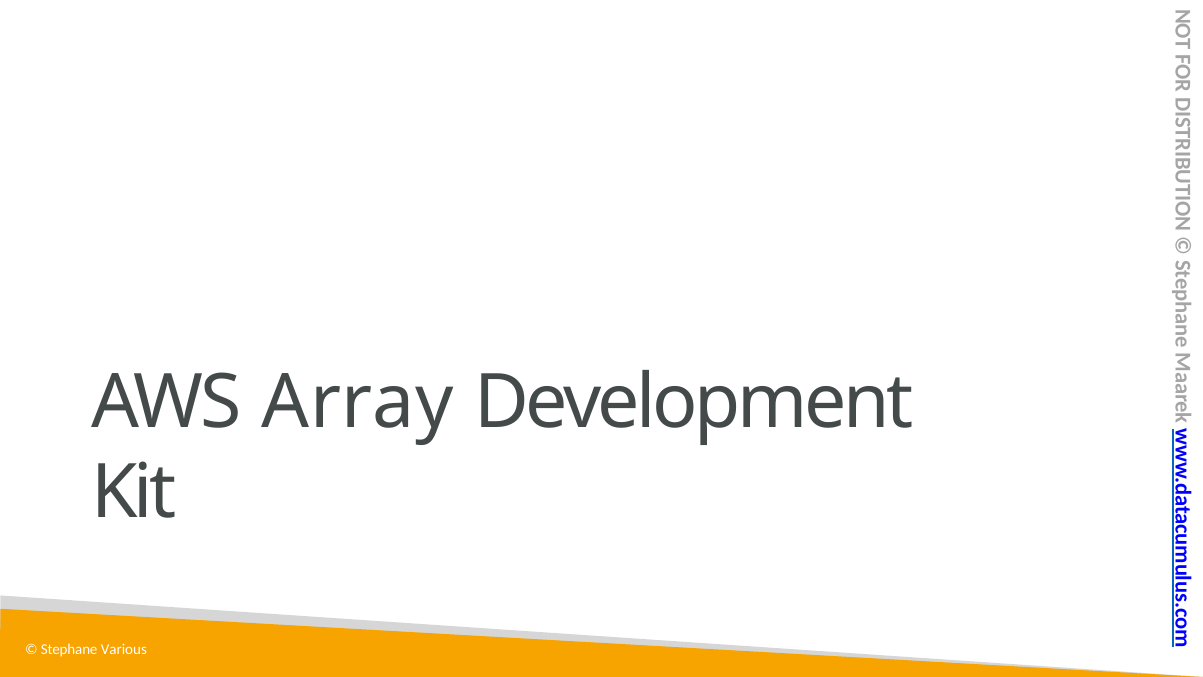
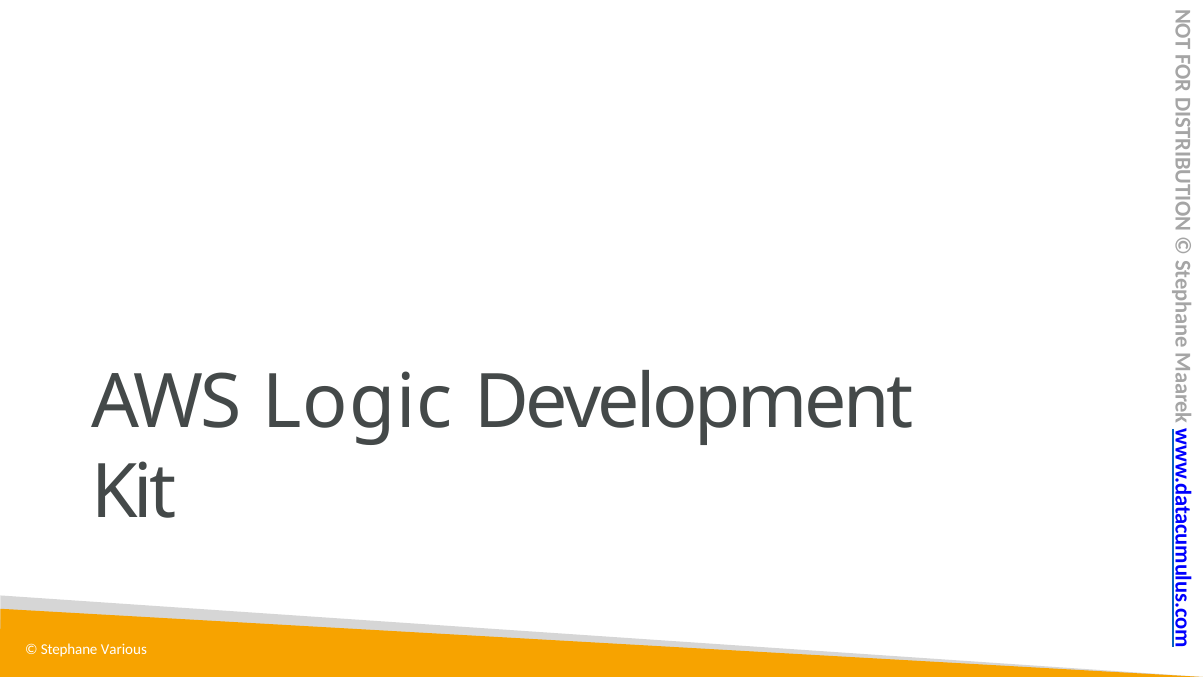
Array: Array -> Logic (357, 402)
